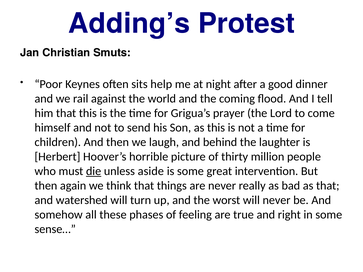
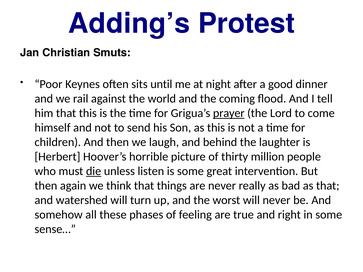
help: help -> until (161, 84)
prayer underline: none -> present (229, 113)
aside: aside -> listen (151, 171)
